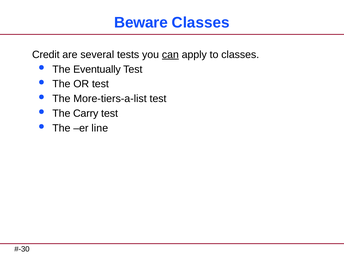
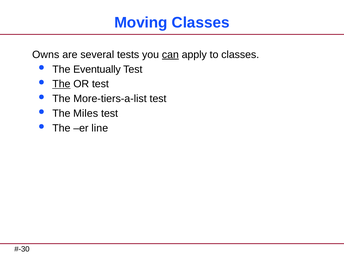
Beware: Beware -> Moving (141, 23)
Credit: Credit -> Owns (46, 55)
The underline: none -> present (61, 84)
Carry: Carry -> Miles (86, 113)
